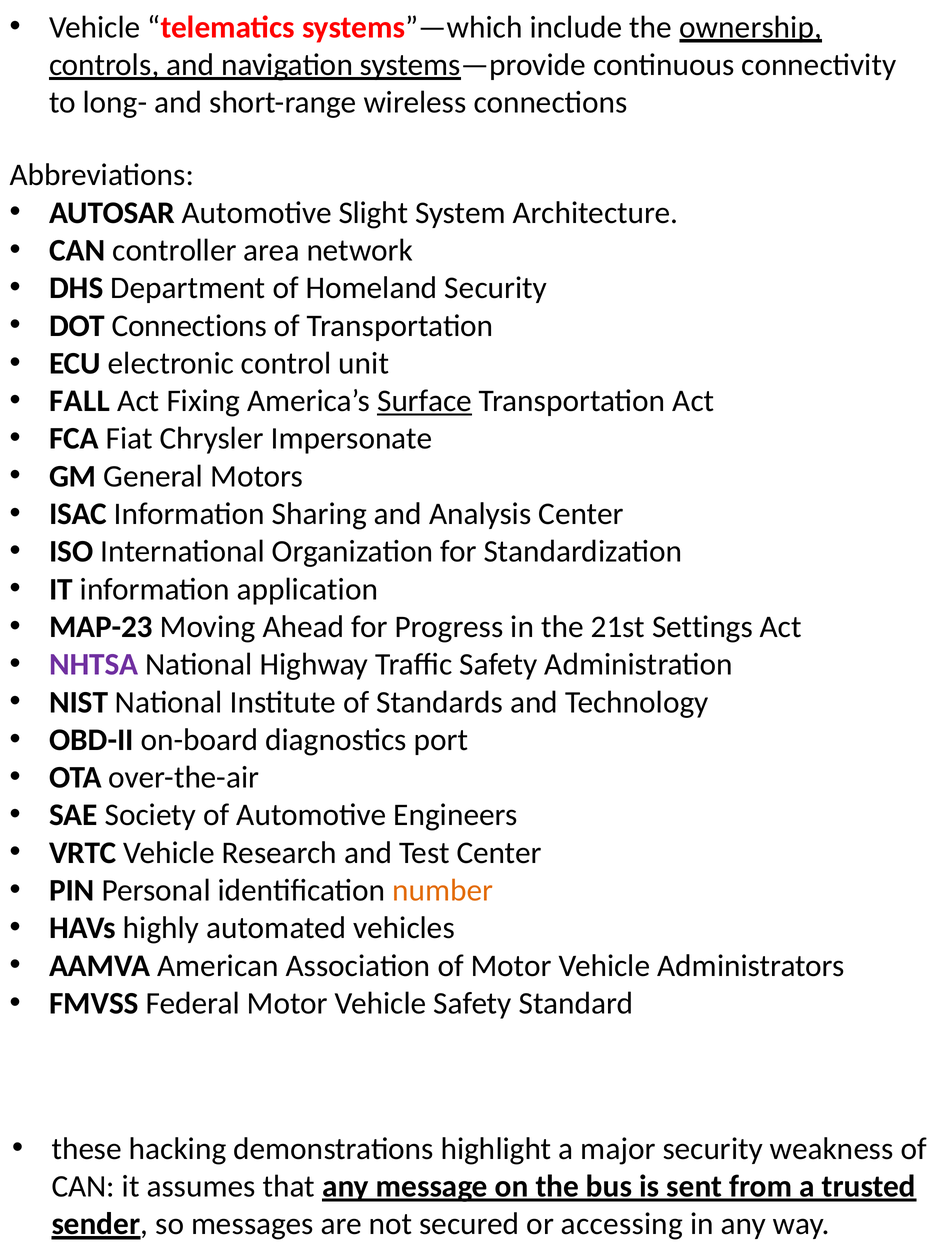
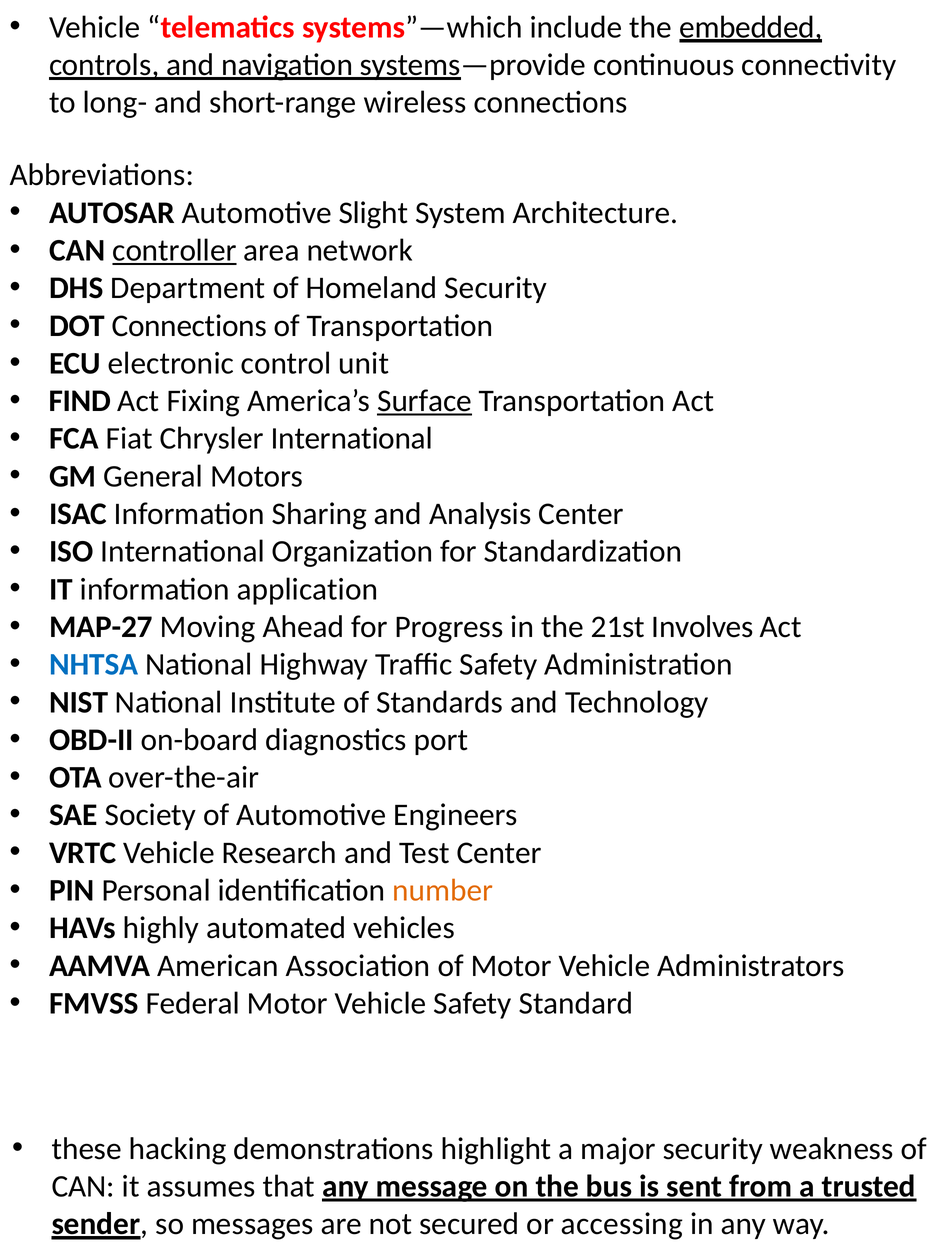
ownership: ownership -> embedded (751, 27)
controller underline: none -> present (174, 250)
FALL: FALL -> FIND (80, 401)
Chrysler Impersonate: Impersonate -> International (352, 439)
MAP-23: MAP-23 -> MAP-27 (101, 627)
Settings: Settings -> Involves (703, 627)
NHTSA colour: purple -> blue (94, 664)
